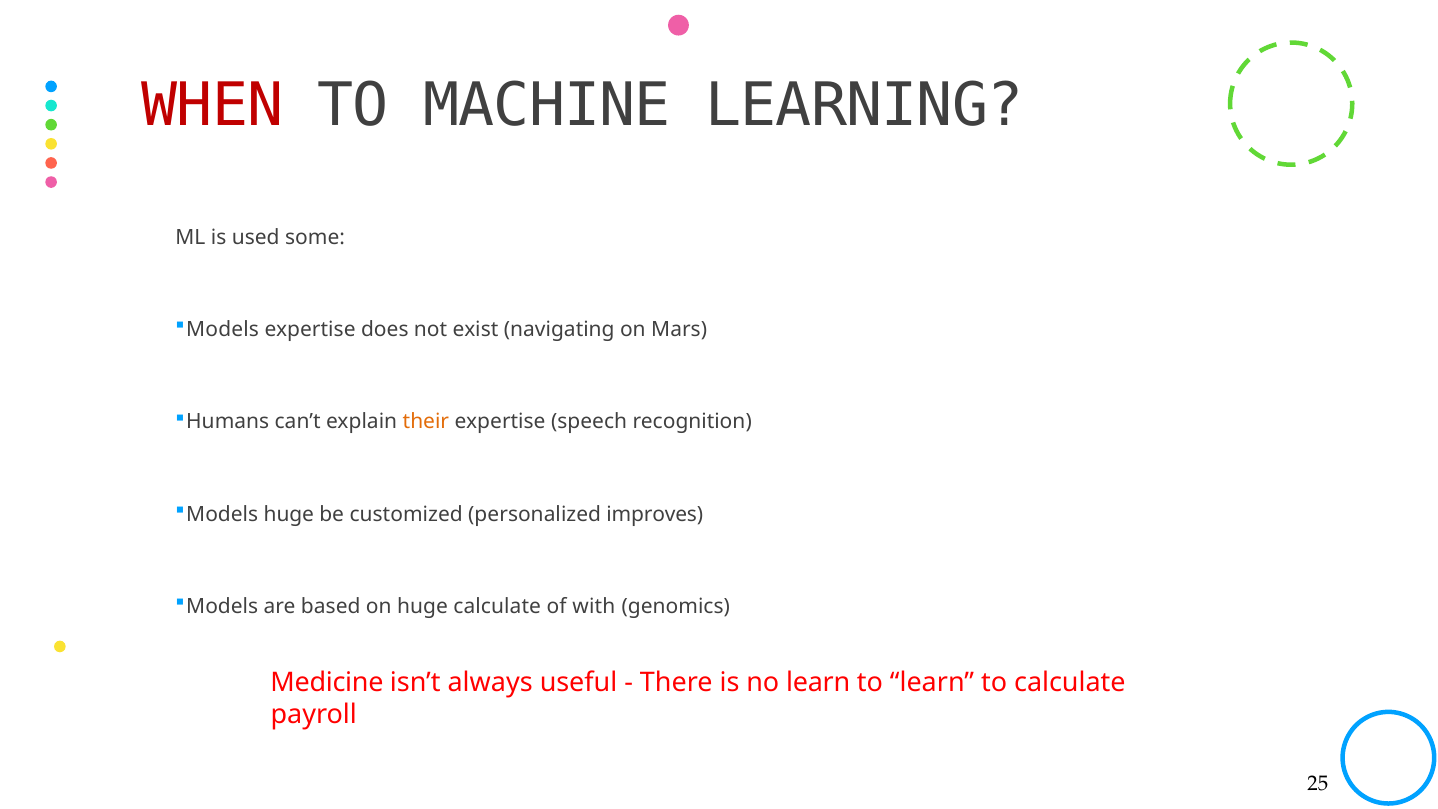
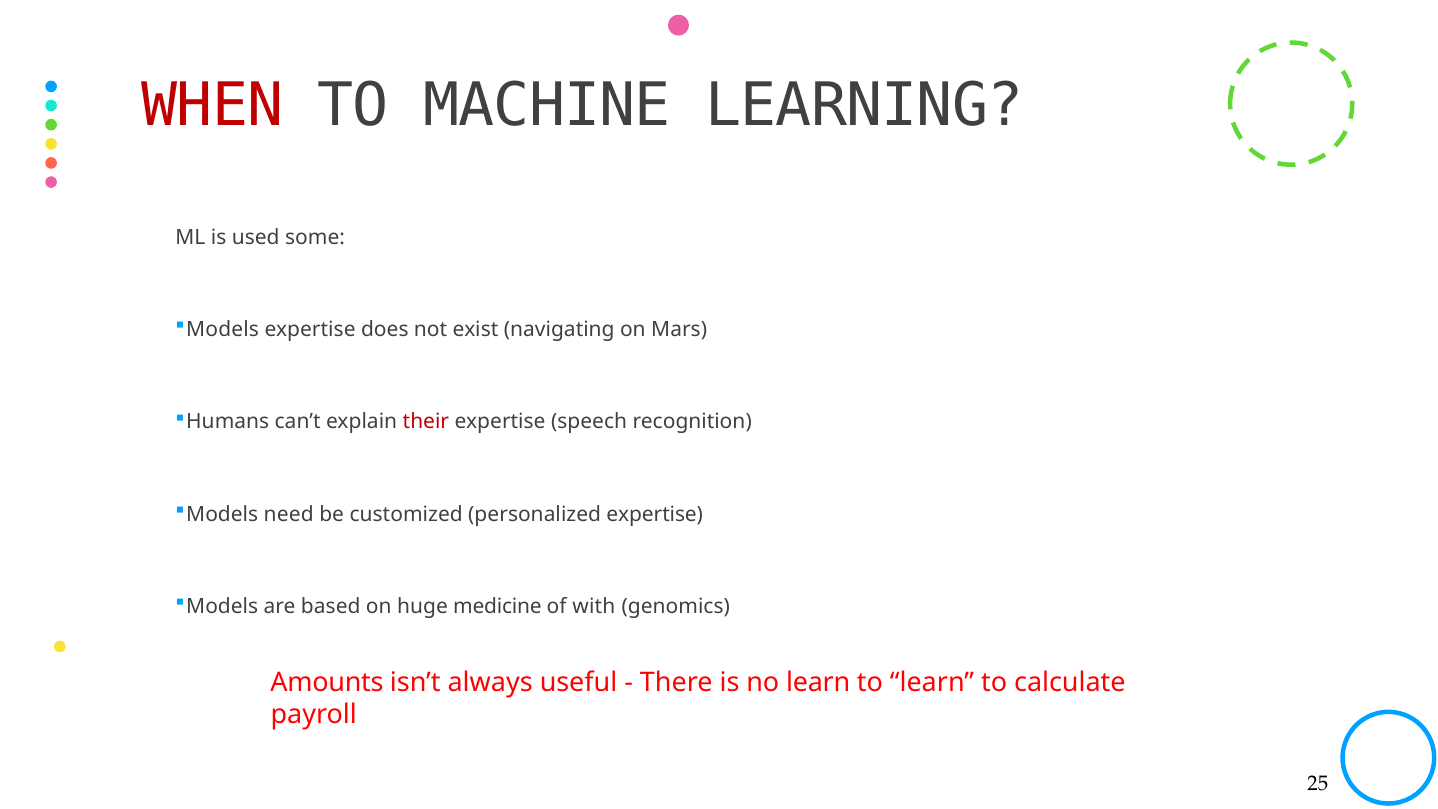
their colour: orange -> red (426, 422)
Models huge: huge -> need (289, 514)
personalized improves: improves -> expertise (655, 514)
huge calculate: calculate -> medicine (497, 606)
Medicine: Medicine -> Amounts (327, 683)
